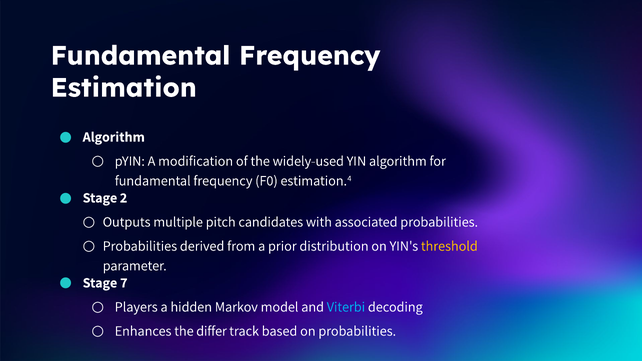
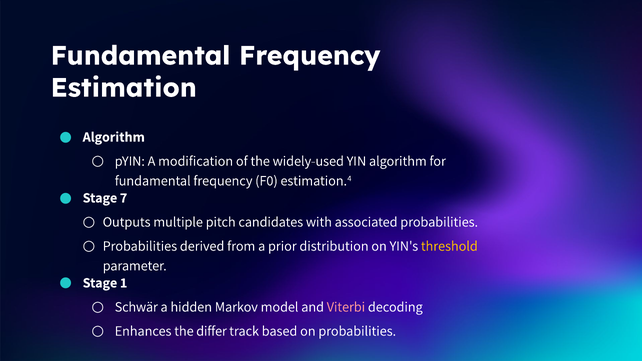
2: 2 -> 7 (124, 198)
7: 7 -> 1 (124, 283)
Players: Players -> Schwär (136, 307)
Viterbi colour: light blue -> pink (346, 307)
